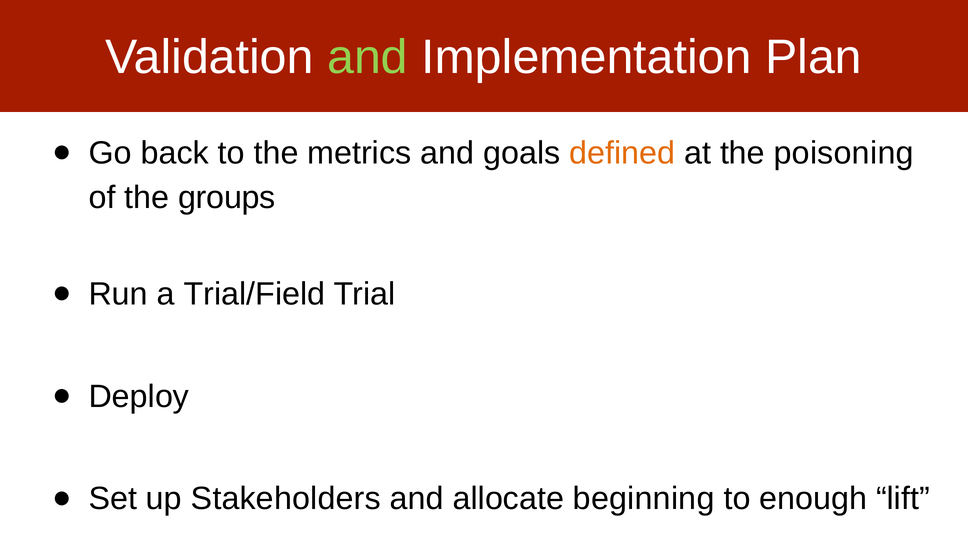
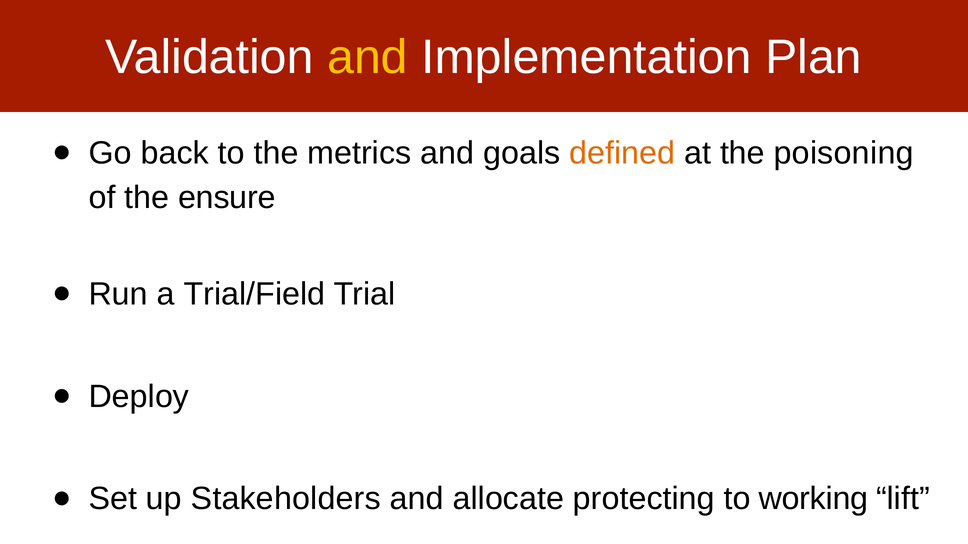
and colour: light green -> yellow (367, 57)
groups: groups -> ensure (227, 198)
beginning: beginning -> protecting (644, 499)
enough: enough -> working (813, 499)
